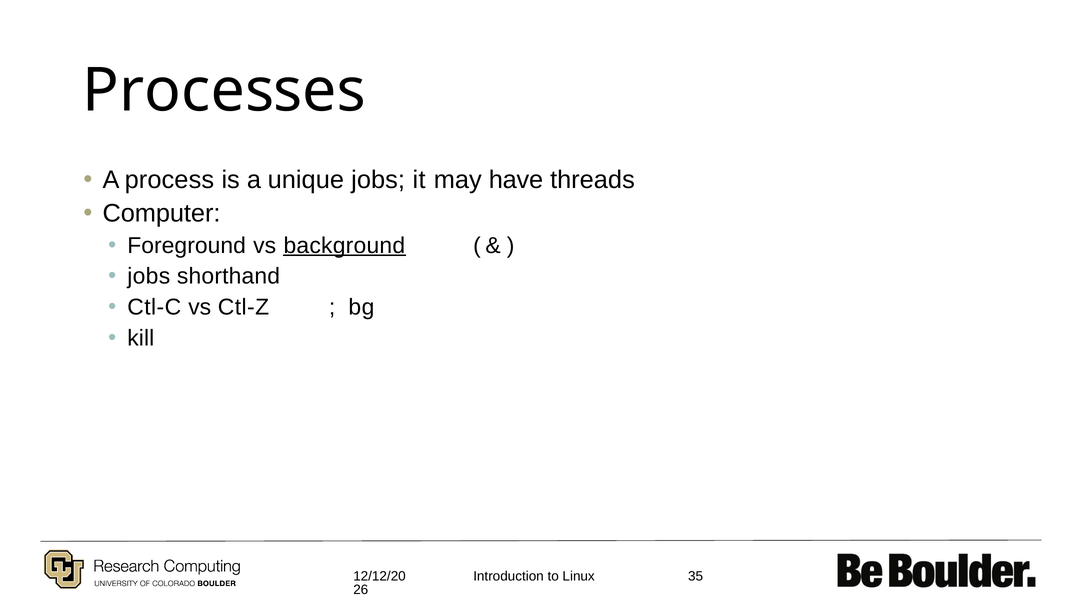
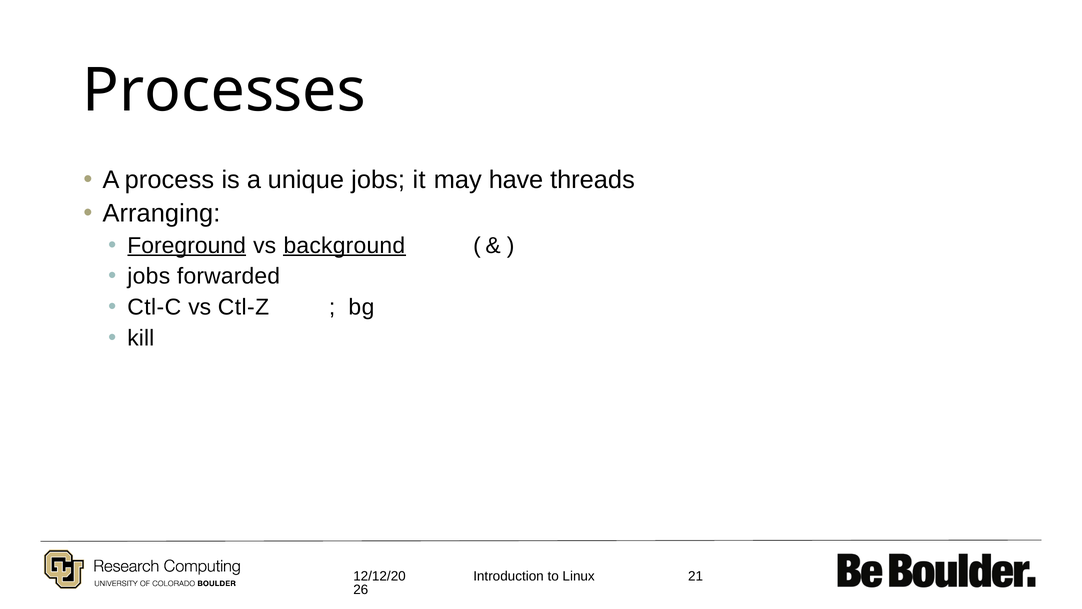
Computer: Computer -> Arranging (161, 213)
Foreground underline: none -> present (187, 245)
shorthand: shorthand -> forwarded (229, 276)
35: 35 -> 21 (696, 576)
